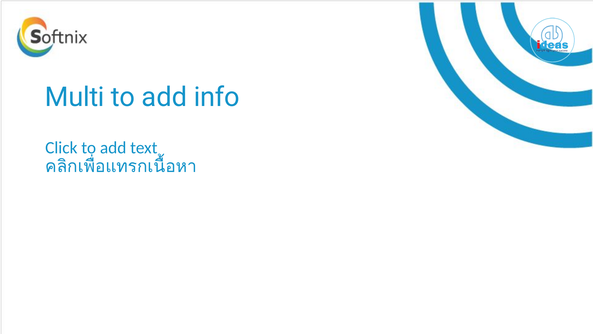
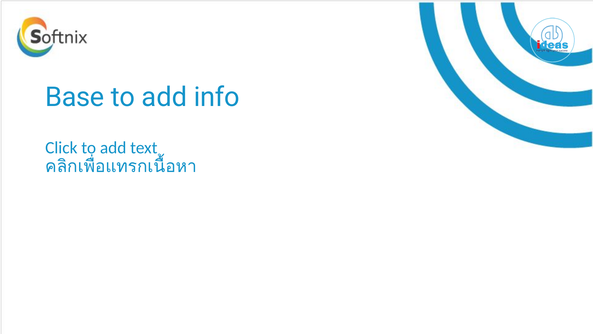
Multi: Multi -> Base (75, 97)
